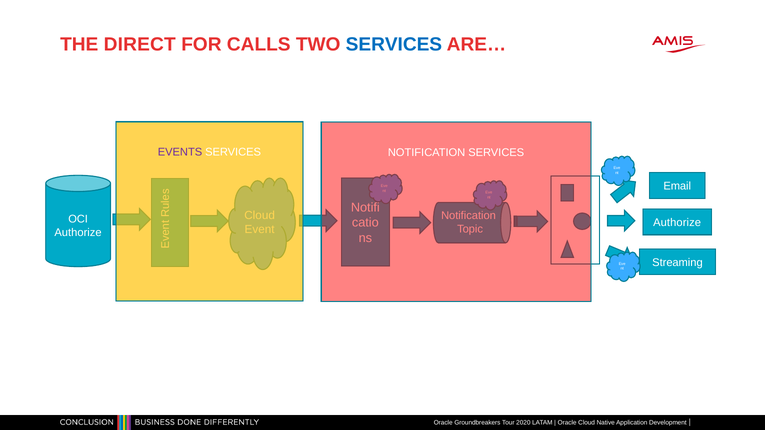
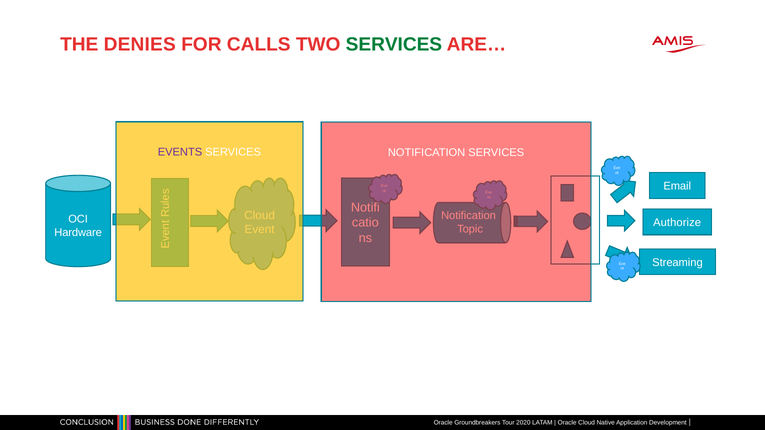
DIRECT: DIRECT -> DENIES (140, 45)
SERVICES colour: blue -> green (394, 45)
Authorize: Authorize -> Hardware (78, 233)
